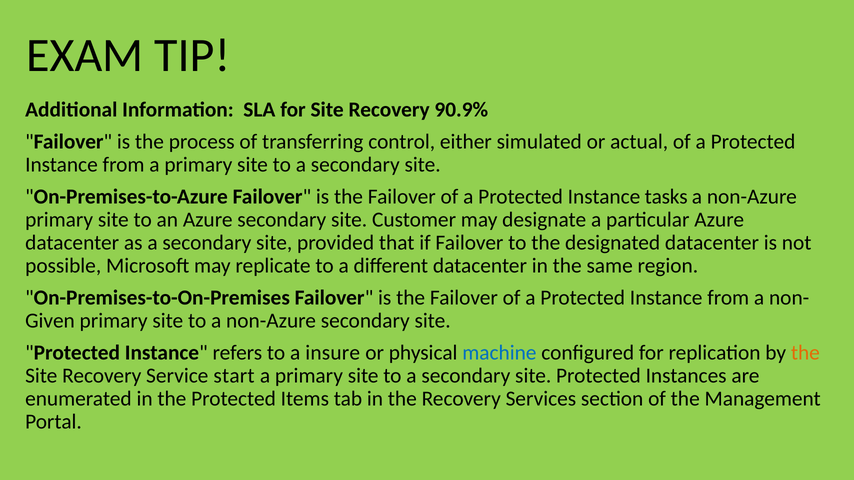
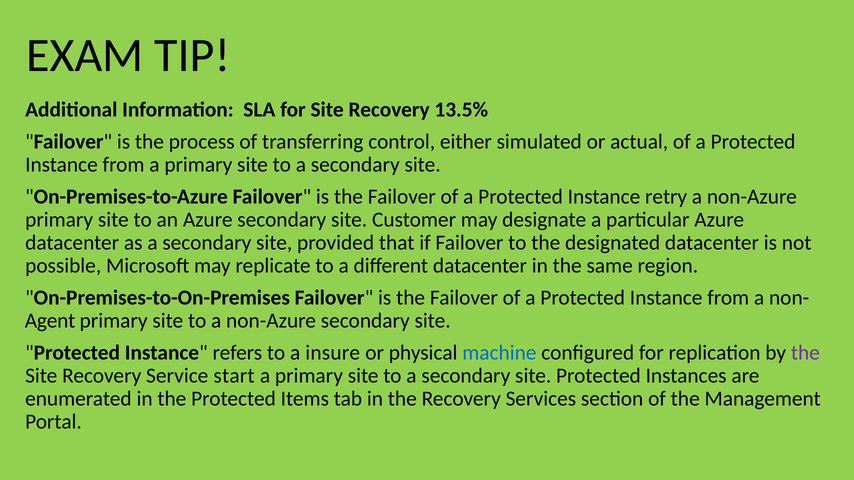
90.9%: 90.9% -> 13.5% (461, 110)
tasks: tasks -> retry (666, 197)
Given: Given -> Agent (50, 321)
the colour: orange -> purple (805, 353)
